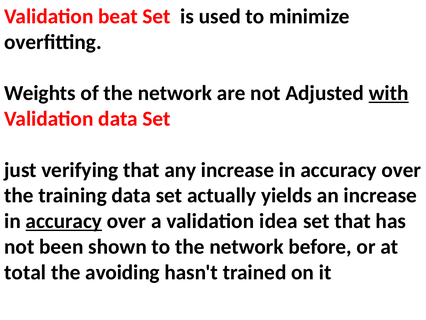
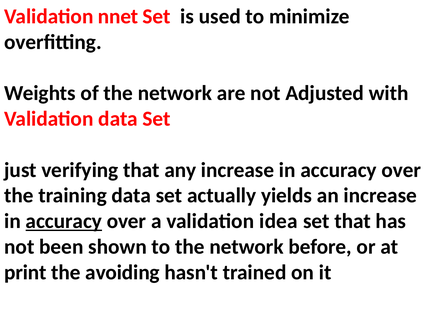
beat: beat -> nnet (118, 16)
with underline: present -> none (389, 93)
total: total -> print (25, 272)
